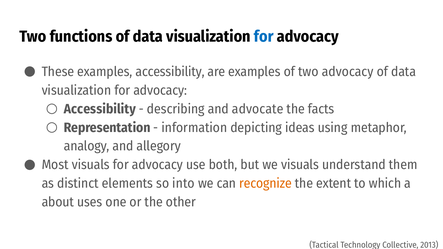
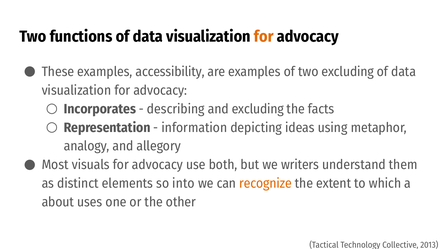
for colour: blue -> orange (264, 37)
two advocacy: advocacy -> excluding (348, 72)
Accessibility: Accessibility -> Incorporates (100, 109)
and advocate: advocate -> excluding (258, 109)
we visuals: visuals -> writers (300, 165)
